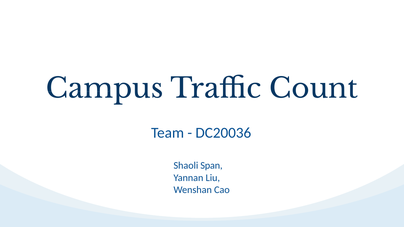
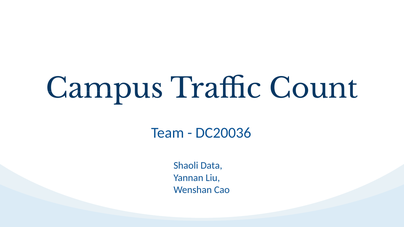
Span: Span -> Data (211, 166)
